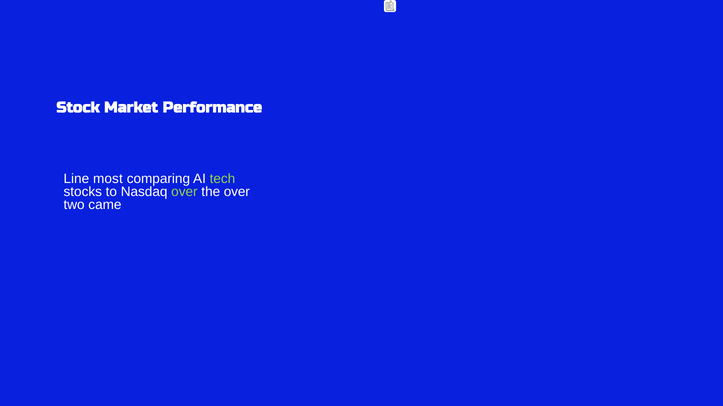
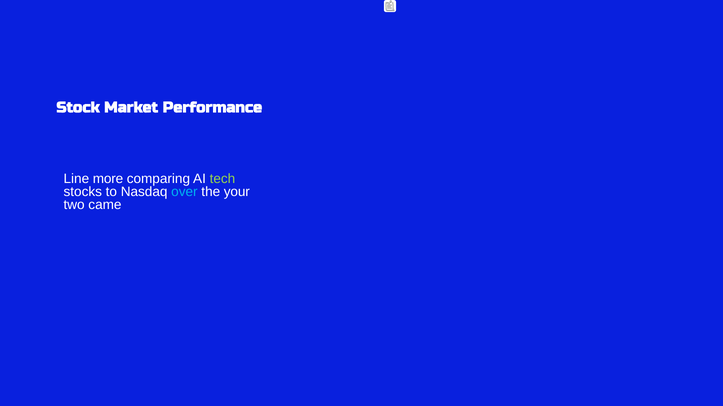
most: most -> more (108, 179)
over colour: light green -> light blue (184, 192)
the over: over -> your (237, 192)
